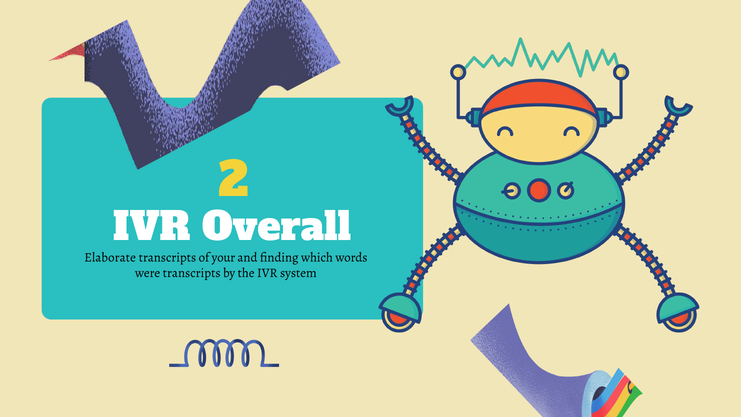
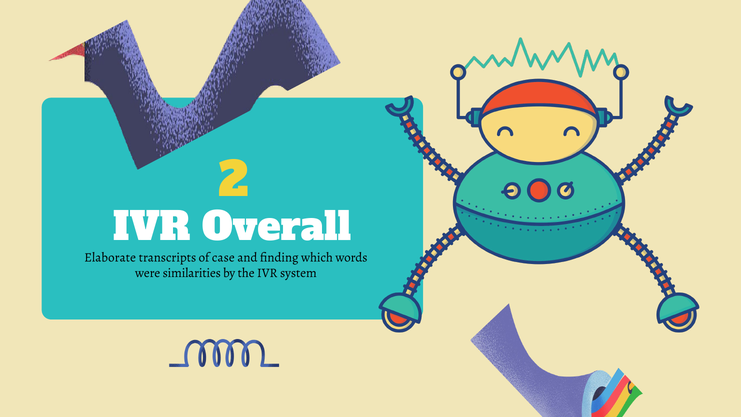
your: your -> case (223, 257)
were transcripts: transcripts -> similarities (192, 273)
